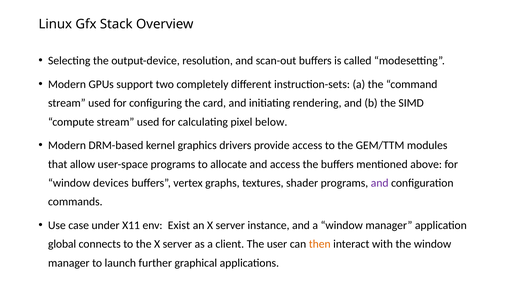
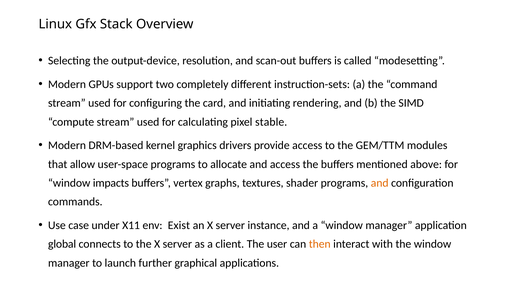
below: below -> stable (271, 122)
devices: devices -> impacts (111, 183)
and colour: purple -> orange (380, 183)
